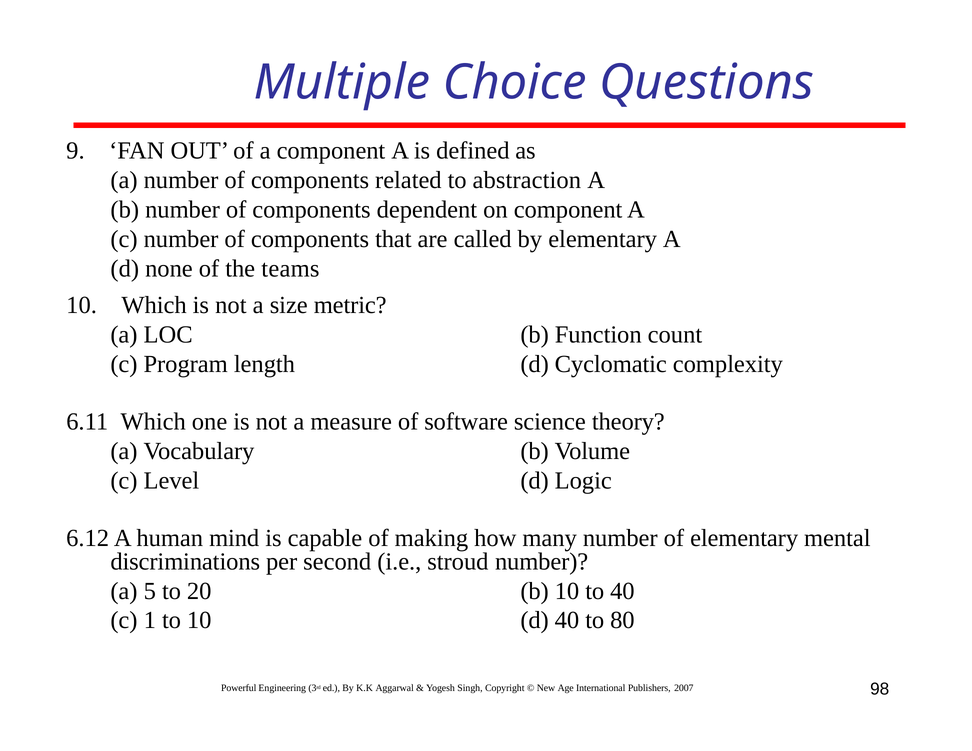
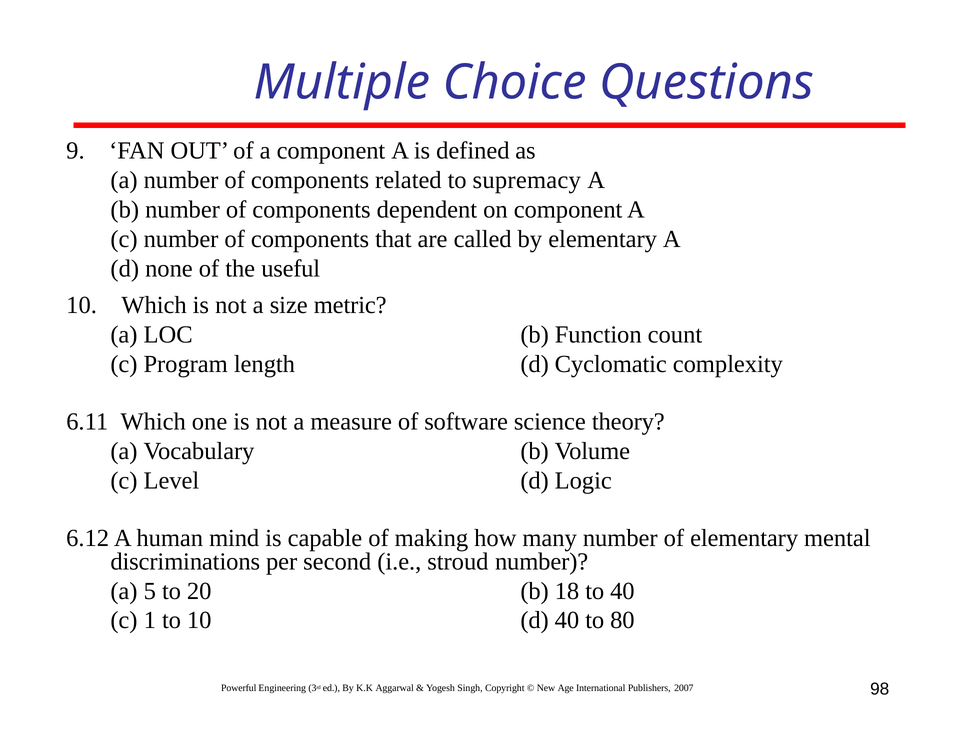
abstraction: abstraction -> supremacy (527, 180)
teams: teams -> useful (291, 269)
b 10: 10 -> 18 (567, 591)
